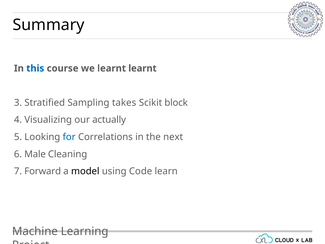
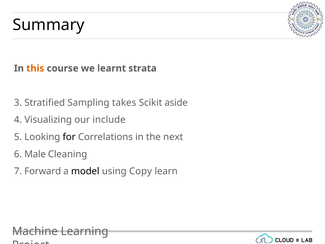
this colour: blue -> orange (35, 68)
learnt learnt: learnt -> strata (142, 68)
block: block -> aside (176, 103)
actually: actually -> include (109, 120)
for colour: blue -> black (69, 137)
Code: Code -> Copy (141, 171)
